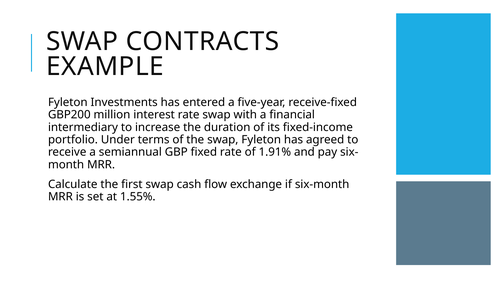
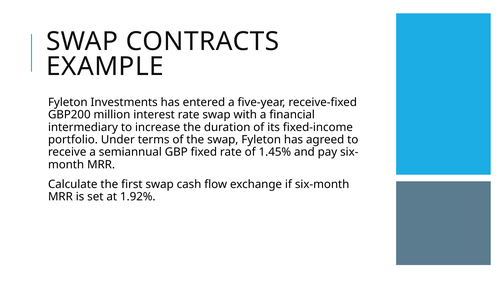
1.91%: 1.91% -> 1.45% (275, 152)
1.55%: 1.55% -> 1.92% (138, 197)
